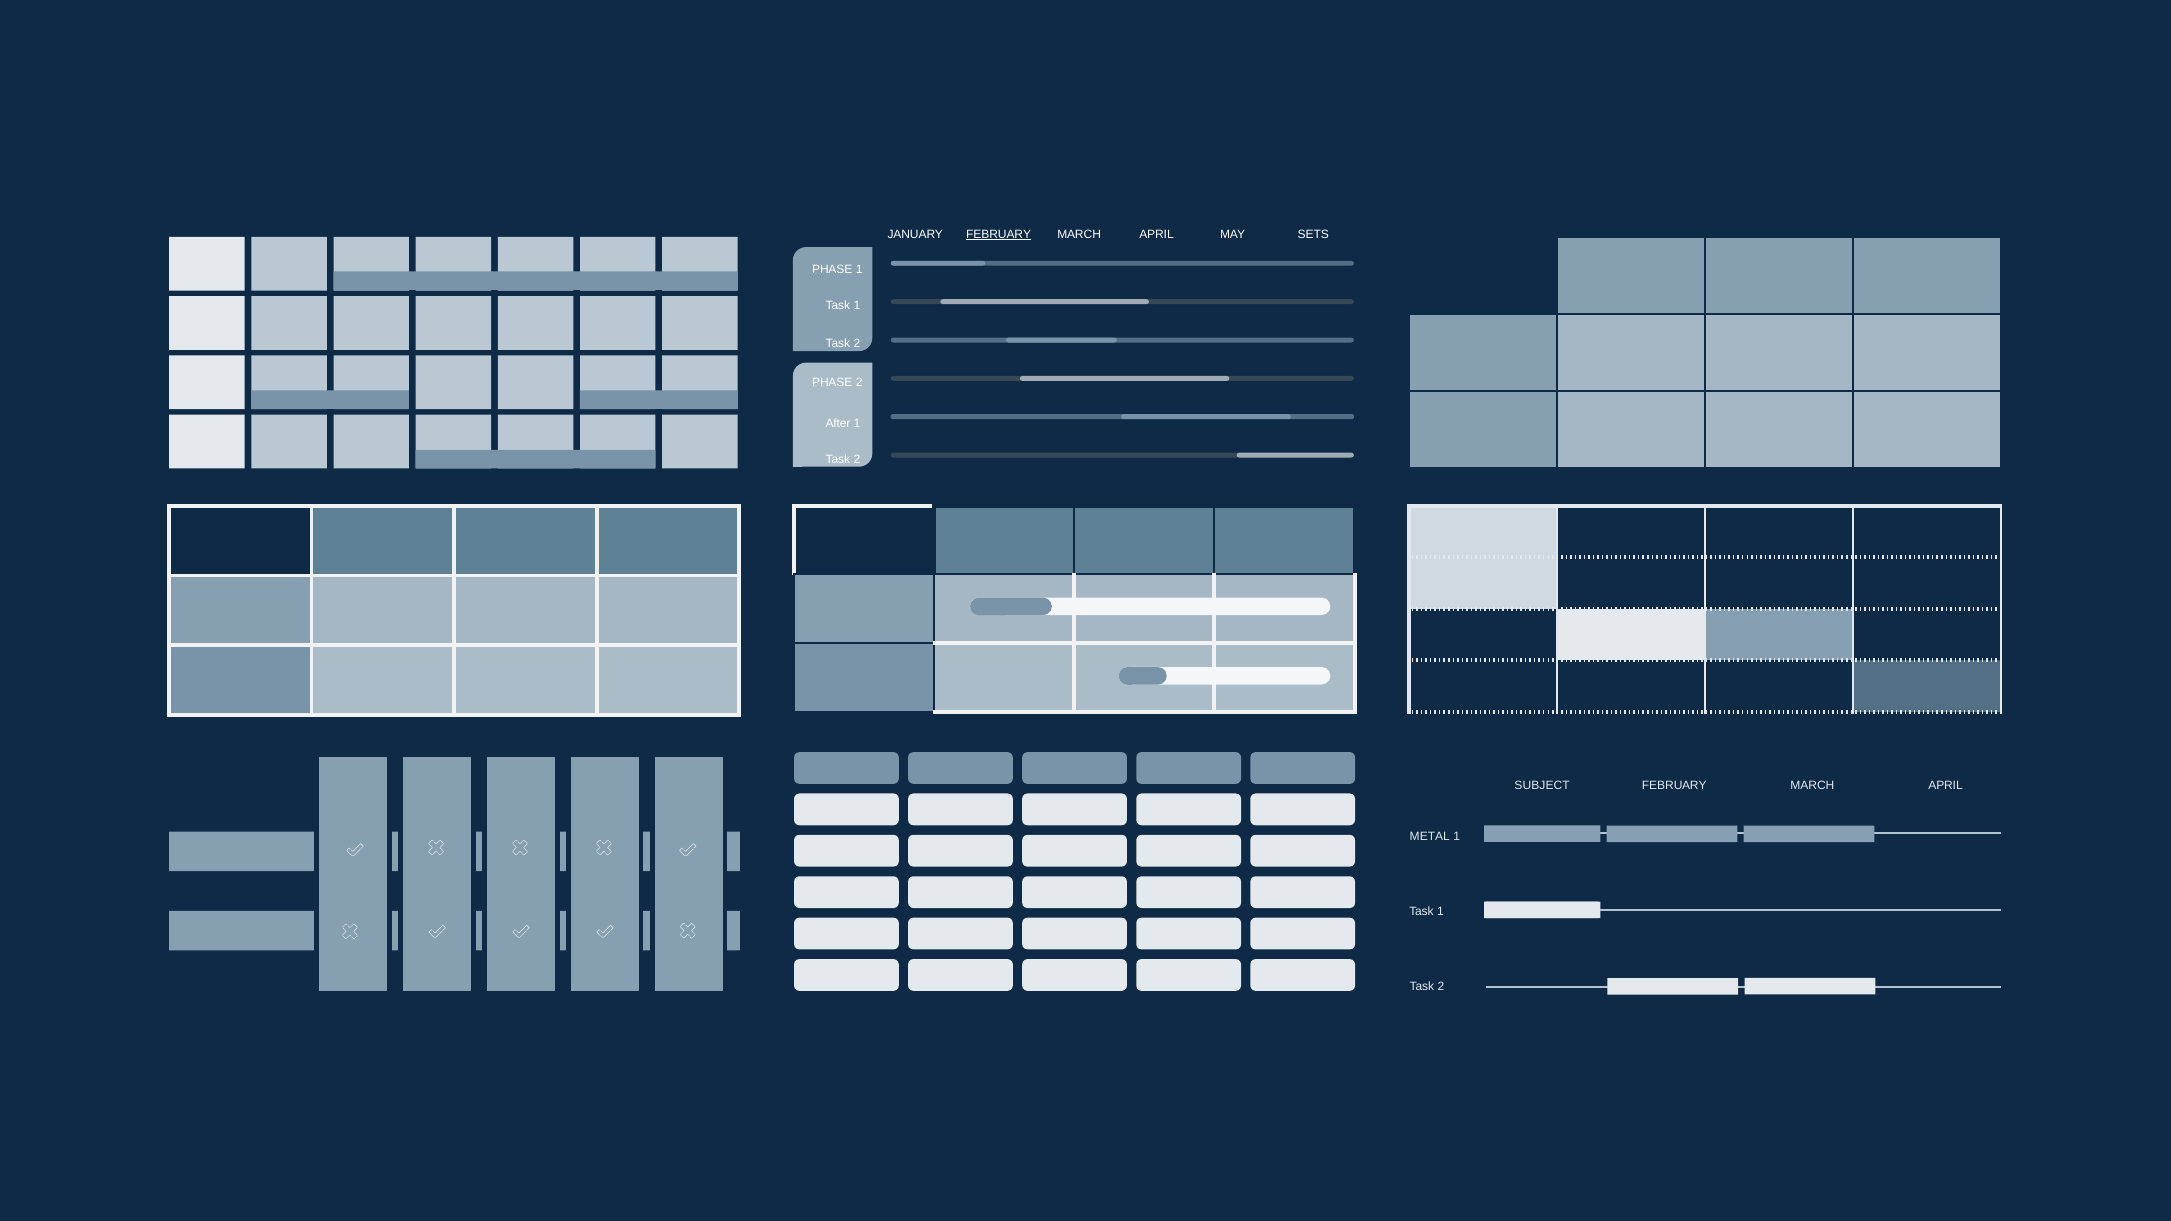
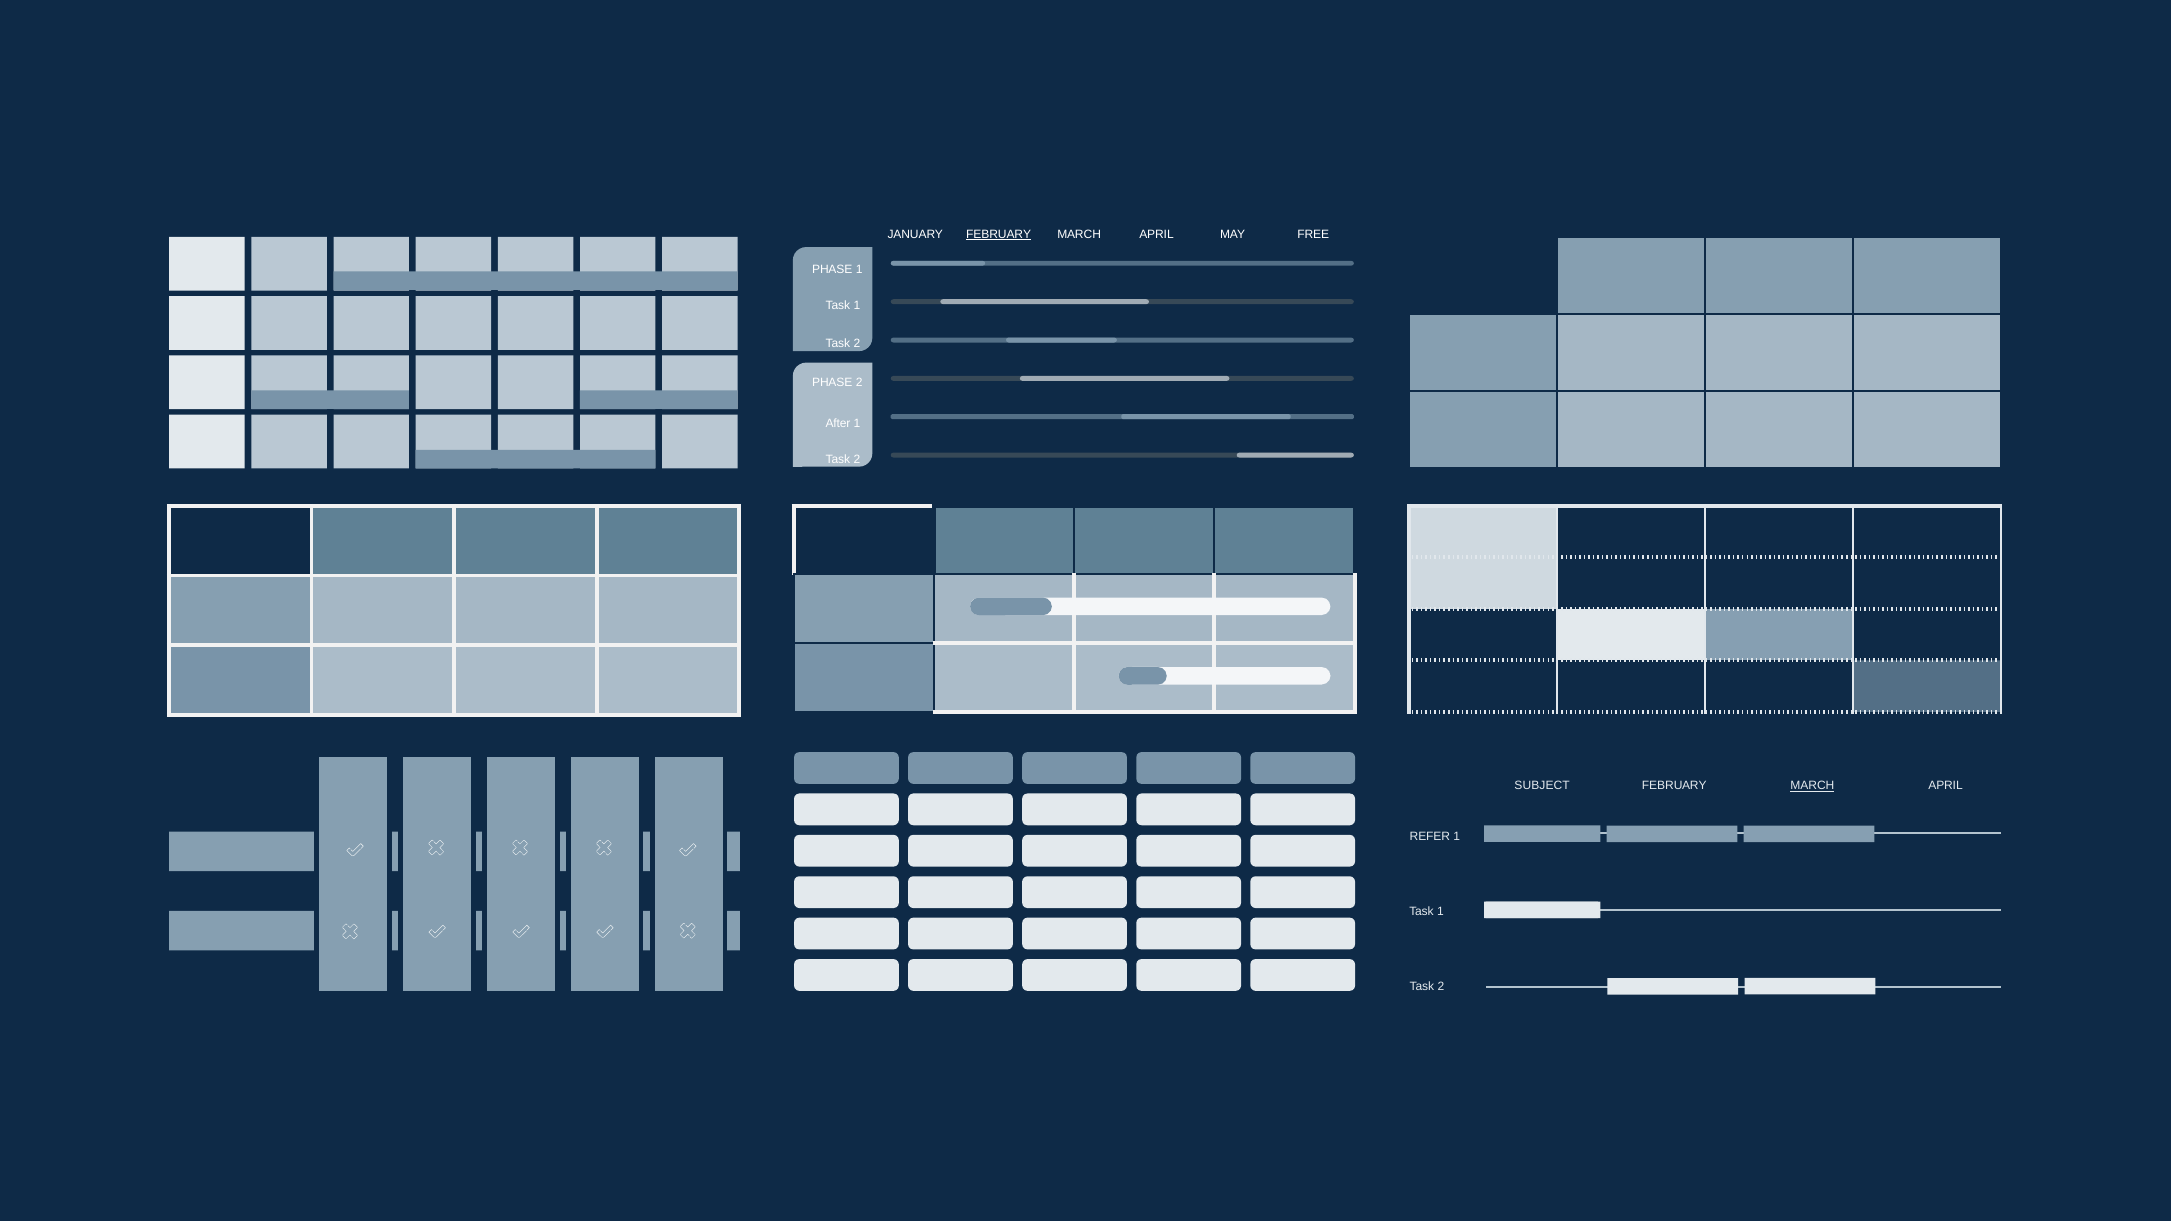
SETS: SETS -> FREE (1313, 234)
MARCH underline: none -> present (1812, 786)
METAL: METAL -> REFER (1430, 836)
